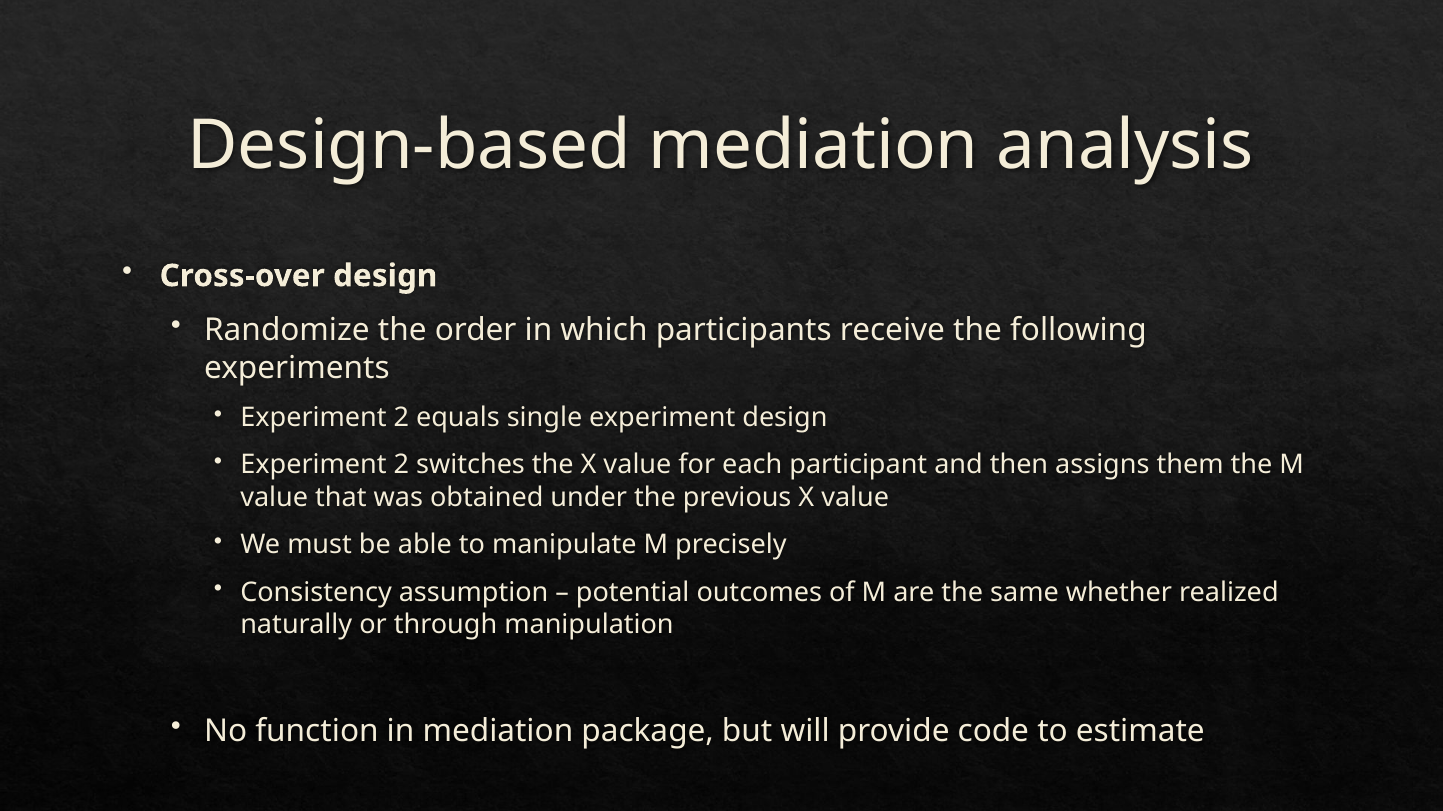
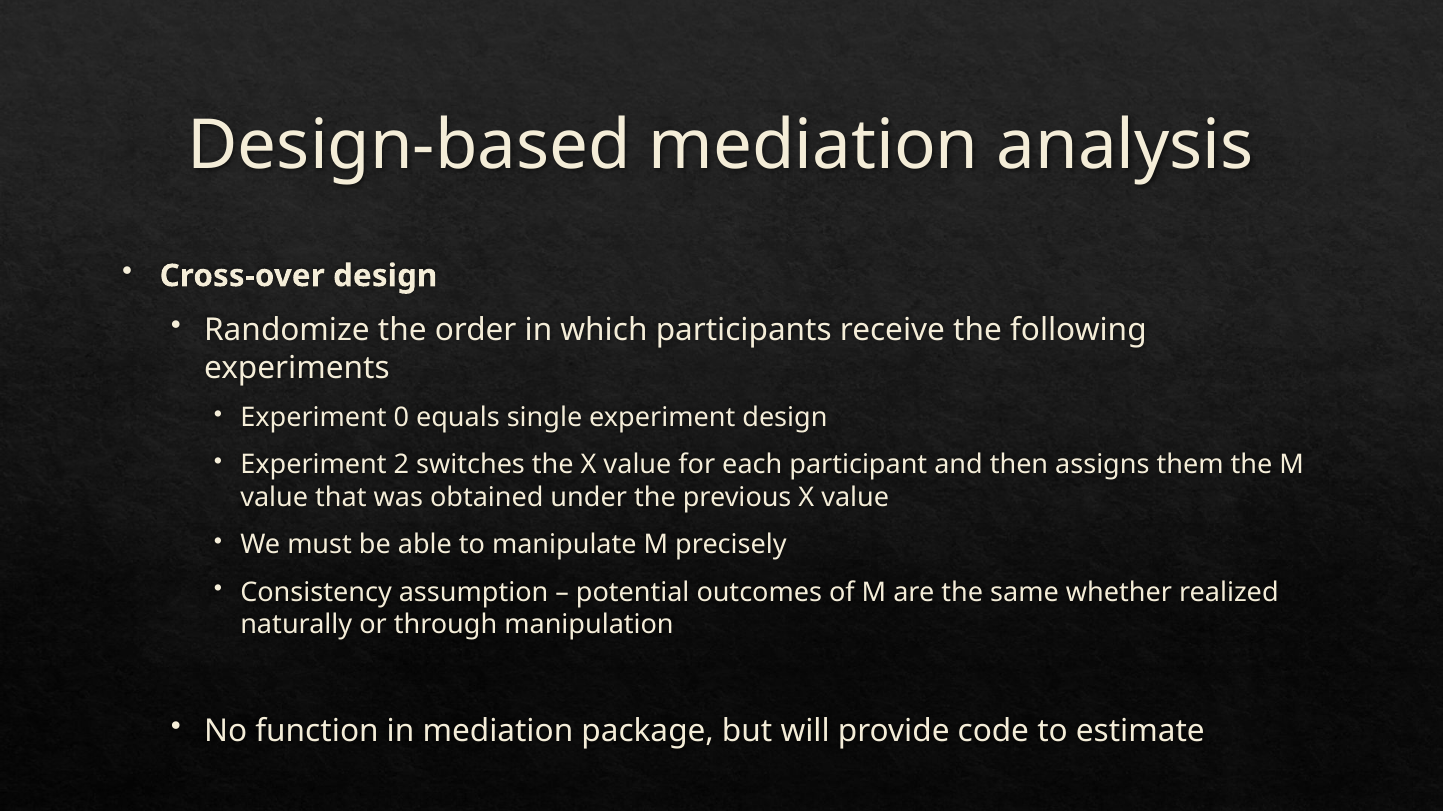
2: 2 -> 0 (401, 418)
